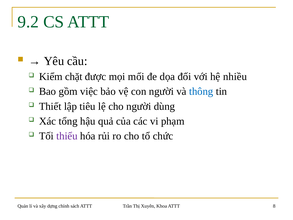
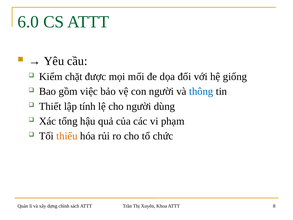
9.2: 9.2 -> 6.0 (28, 22)
nhiều: nhiều -> giống (235, 77)
tiêu: tiêu -> tính (88, 106)
thiểu colour: purple -> orange (67, 136)
